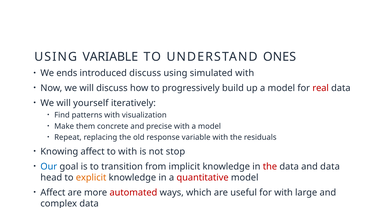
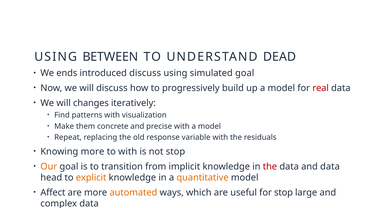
USING VARIABLE: VARIABLE -> BETWEEN (110, 57)
ONES: ONES -> DEAD (280, 57)
simulated with: with -> goal (245, 73)
yourself: yourself -> changes (91, 103)
Knowing affect: affect -> more (92, 151)
Our colour: blue -> orange (49, 166)
quantitative colour: red -> orange (203, 177)
automated colour: red -> orange (133, 192)
for with: with -> stop (284, 192)
